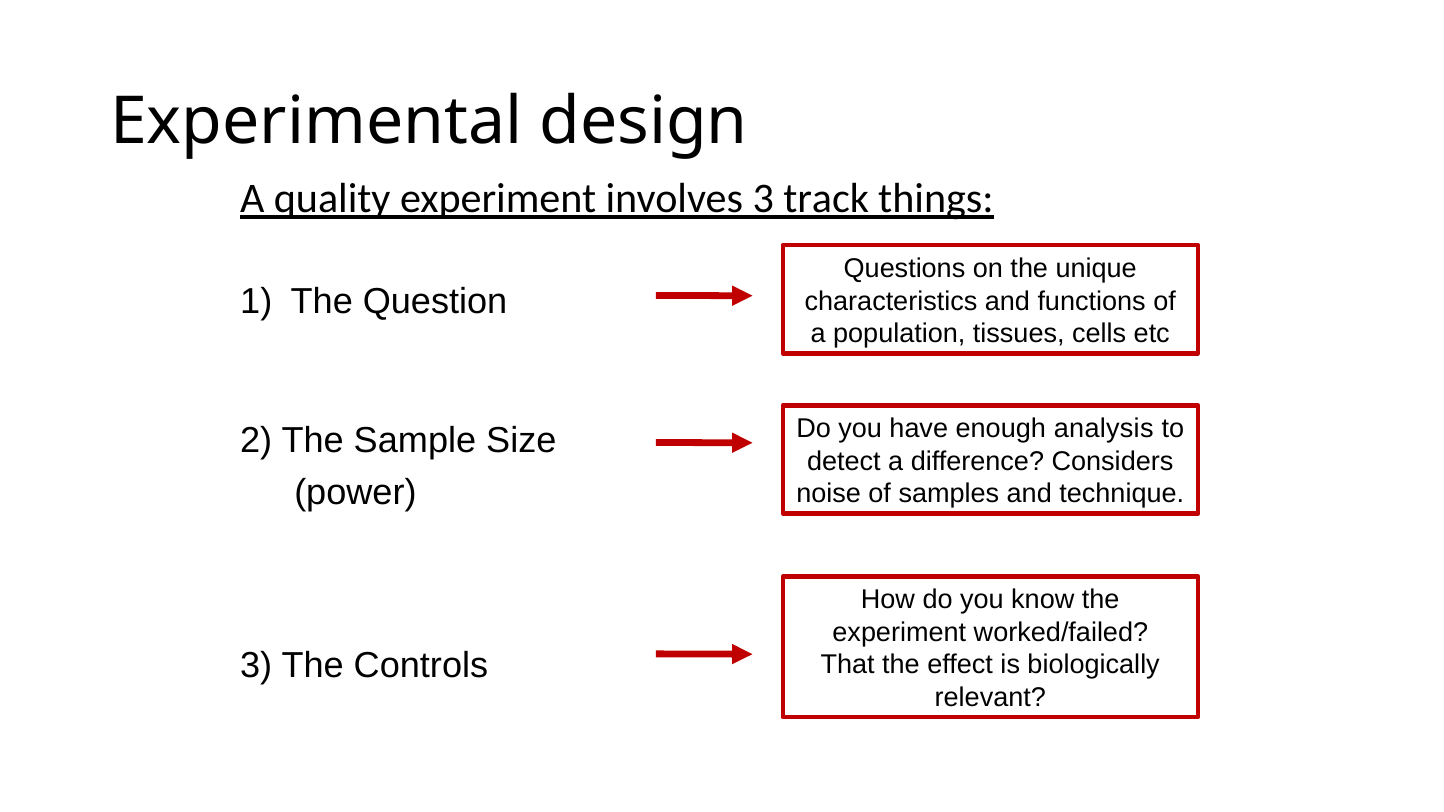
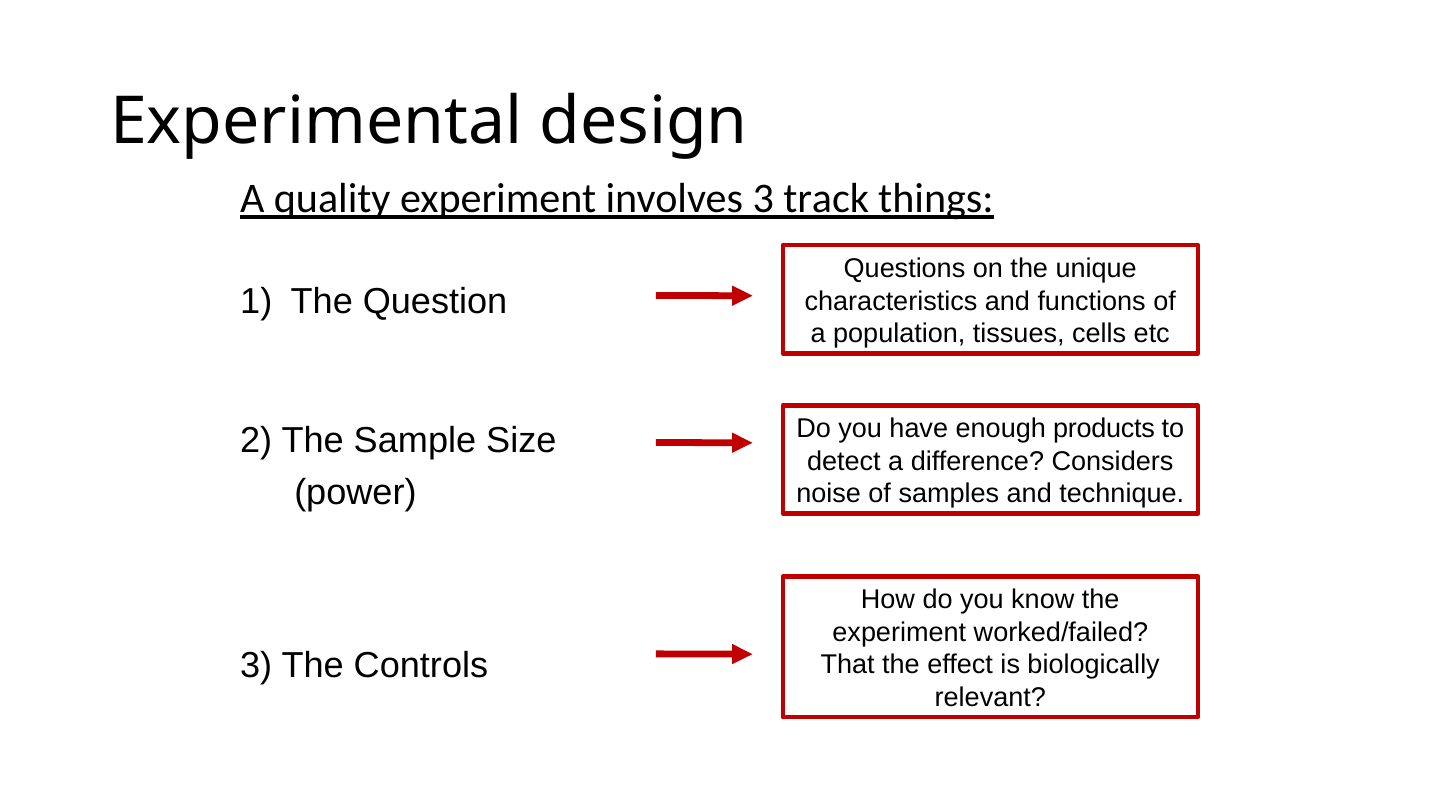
analysis: analysis -> products (1104, 429)
